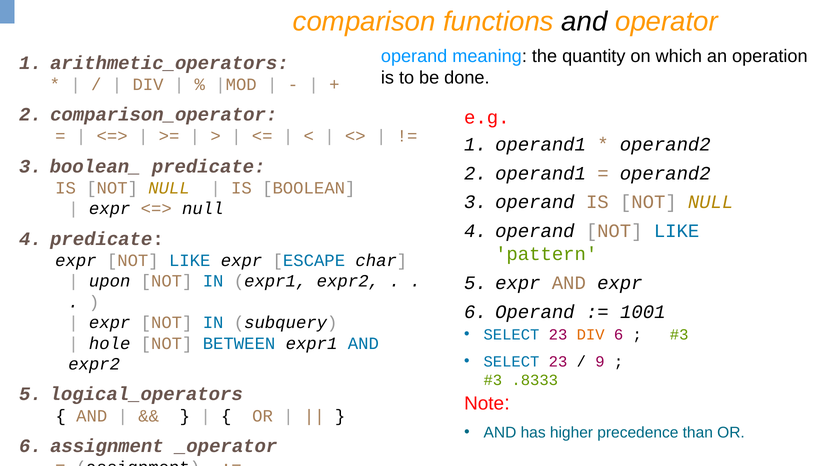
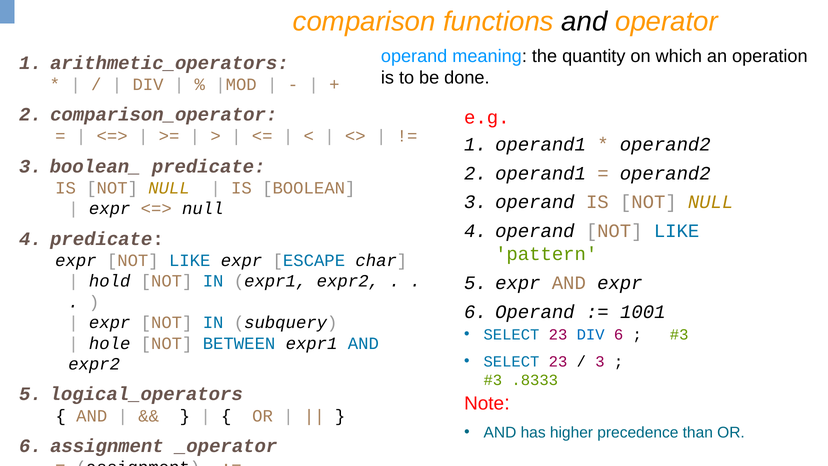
upon: upon -> hold (110, 281)
DIV colour: orange -> blue (591, 334)
9: 9 -> 3 (600, 361)
